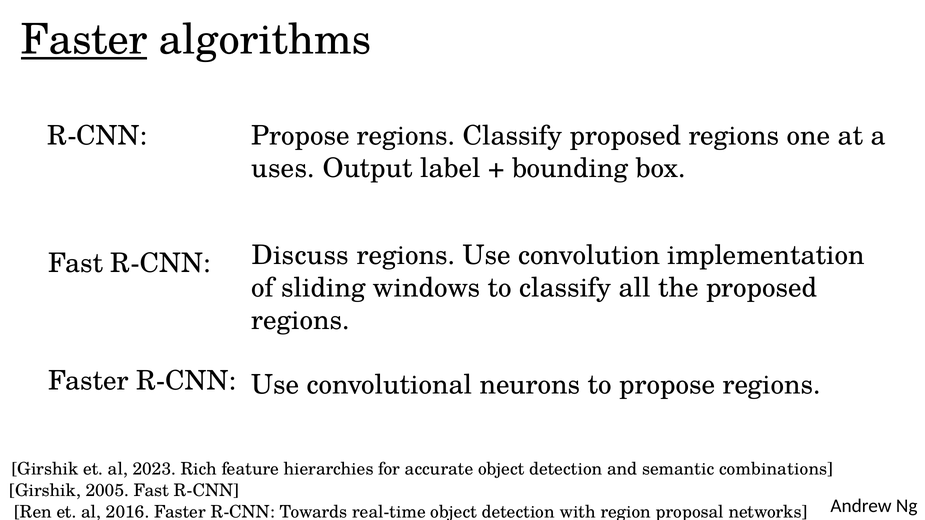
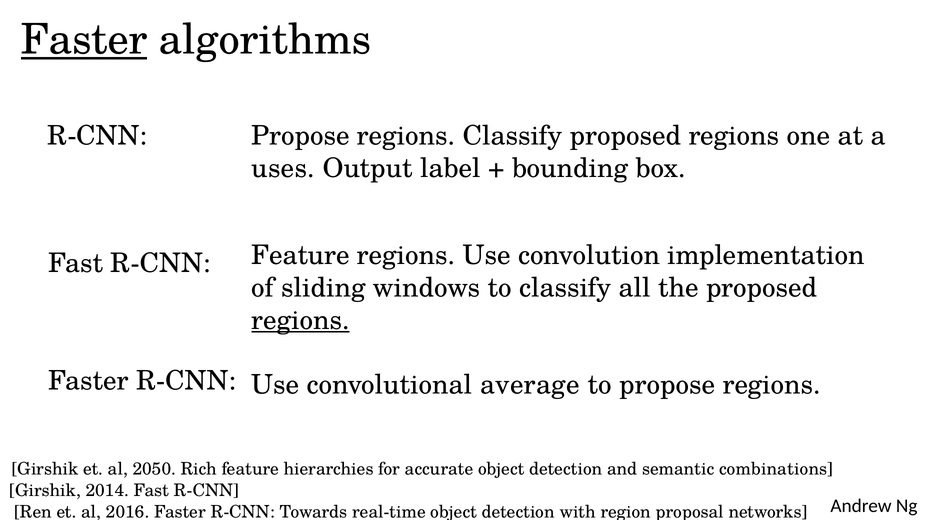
R-CNN Discuss: Discuss -> Feature (300, 256)
regions underline: none -> present (300, 320)
neurons: neurons -> average (530, 385)
2023: 2023 -> 2050 (154, 469)
2005: 2005 -> 2014 (107, 491)
